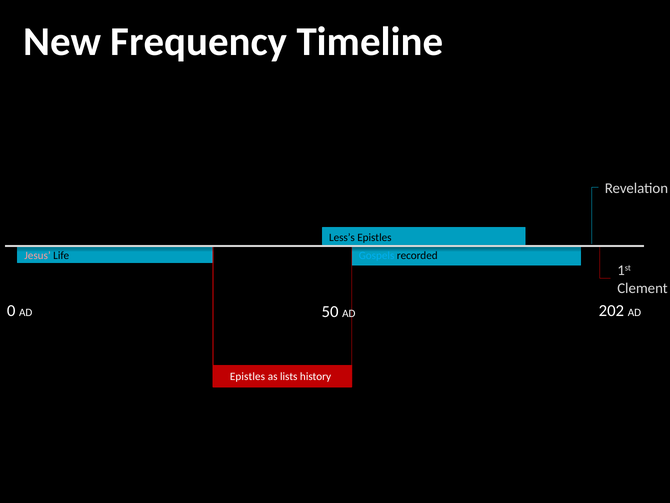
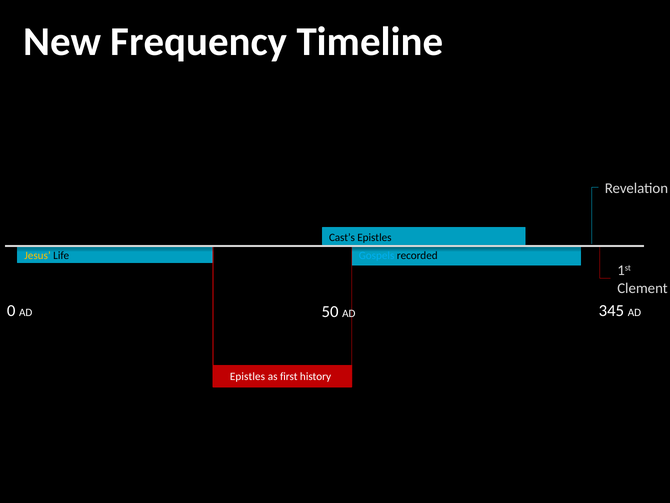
Less’s: Less’s -> Cast’s (342, 237)
Jesus colour: pink -> yellow (38, 255)
202: 202 -> 345 (611, 310)
lists: lists -> first (289, 376)
